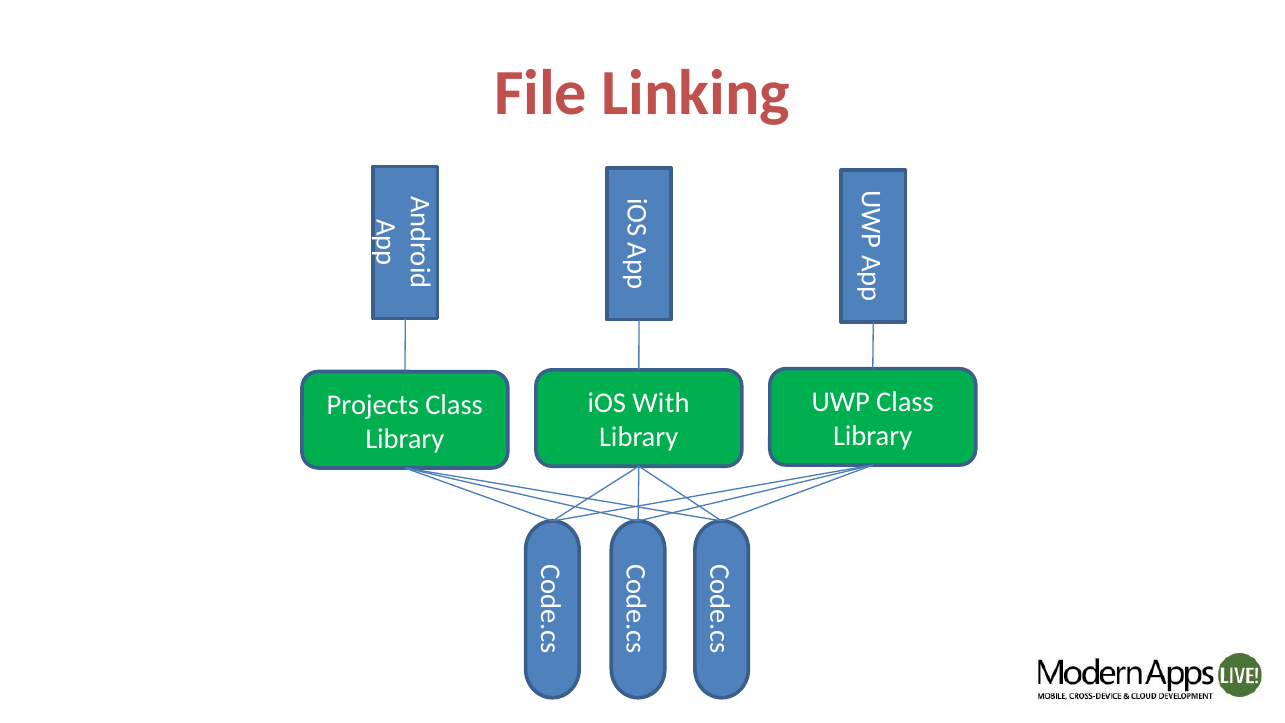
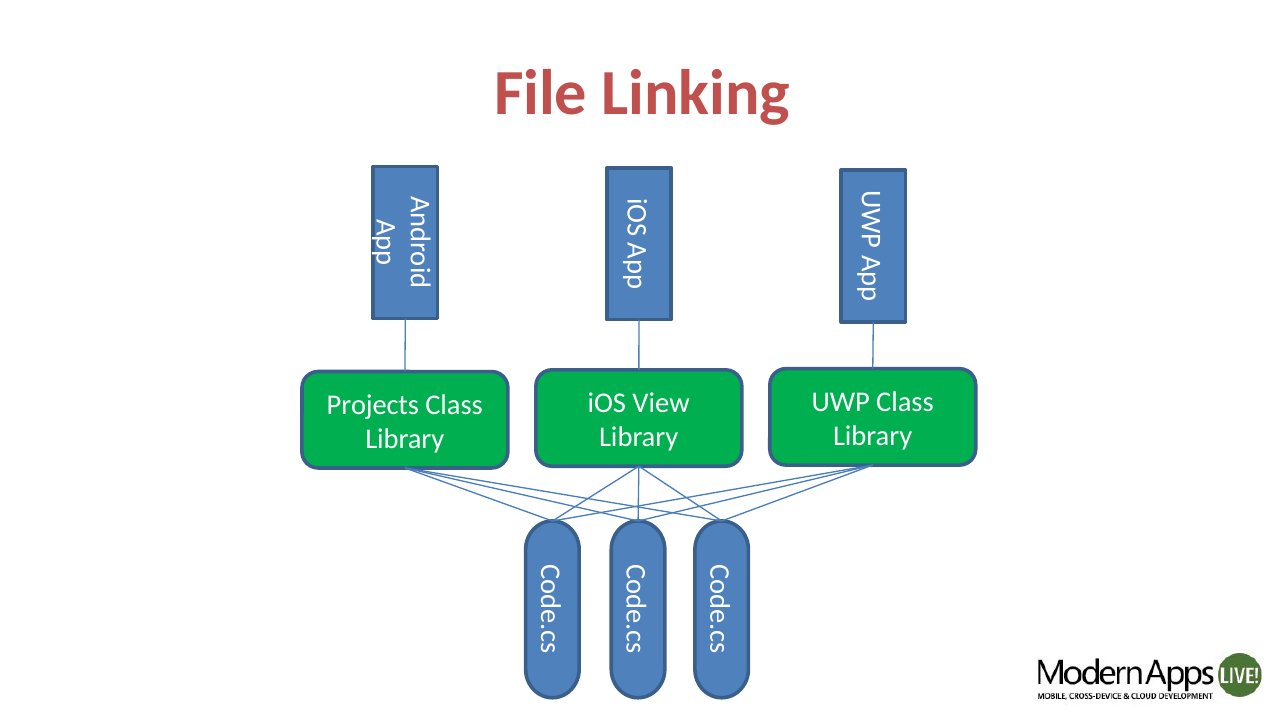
With: With -> View (661, 403)
